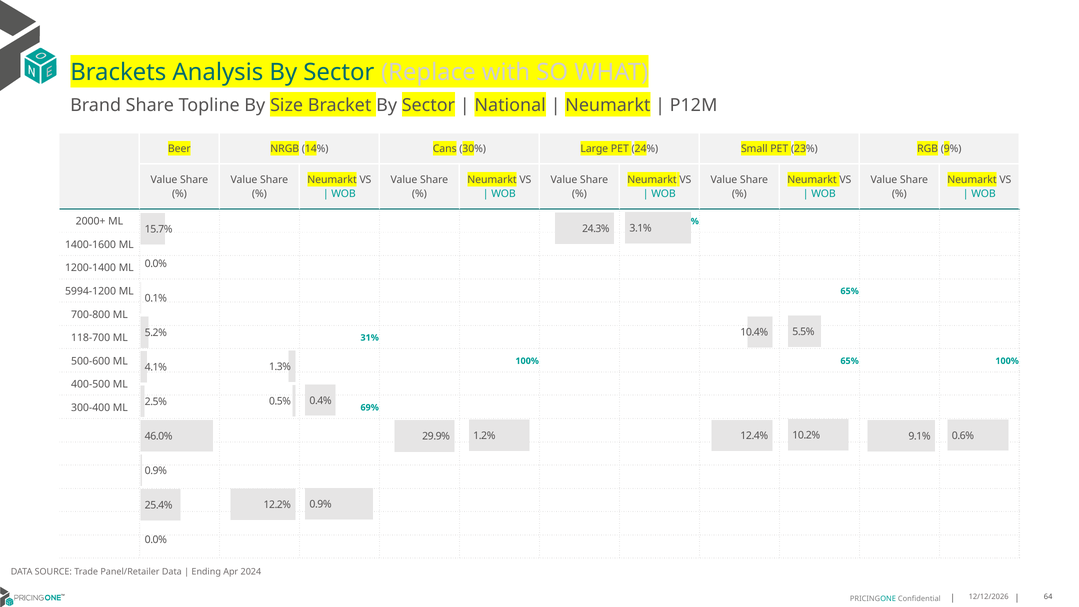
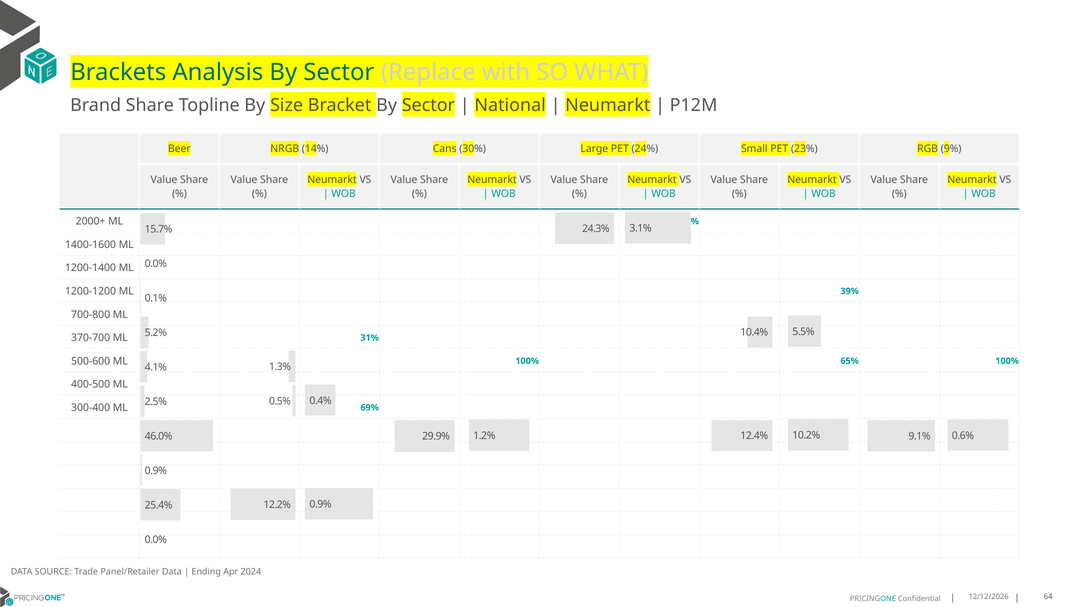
5994-1200: 5994-1200 -> 1200-1200 (91, 291)
ML 65%: 65% -> 39% (850, 291)
118-700: 118-700 -> 370-700 (91, 338)
